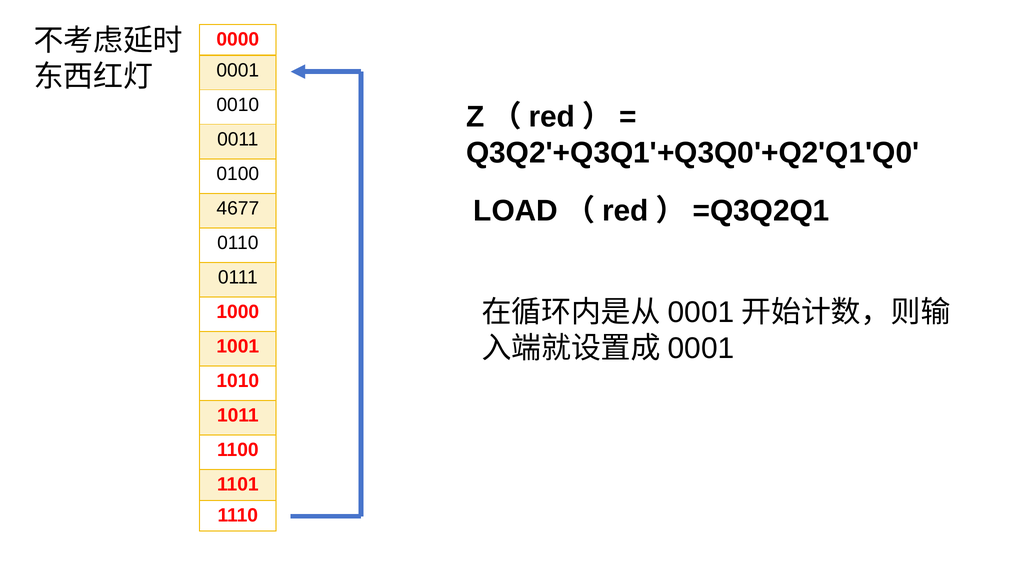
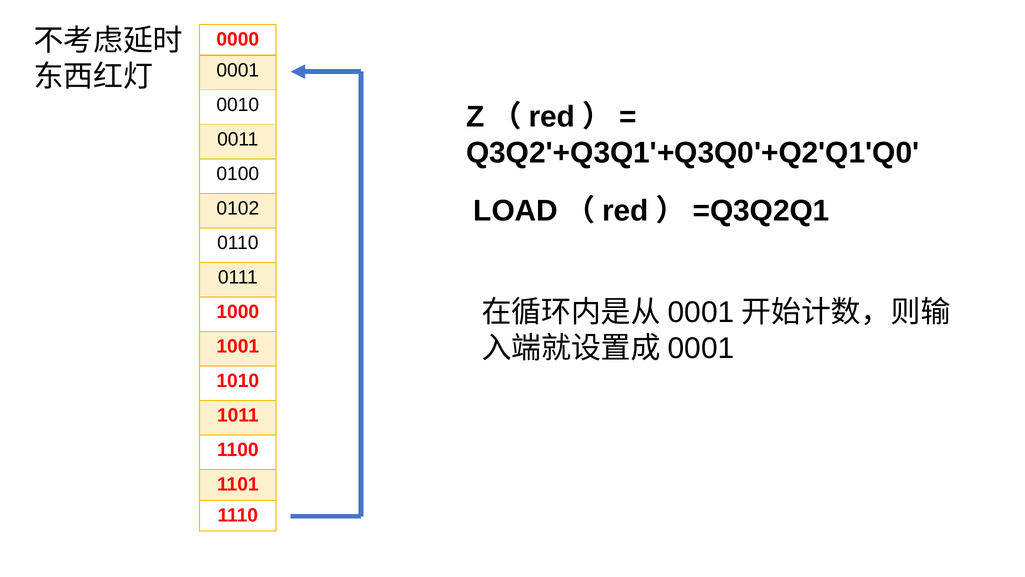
4677: 4677 -> 0102 (238, 208)
